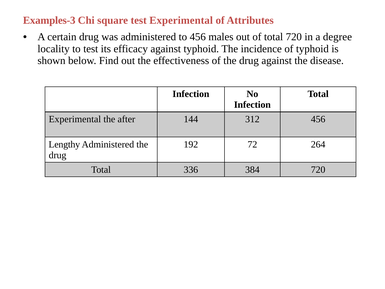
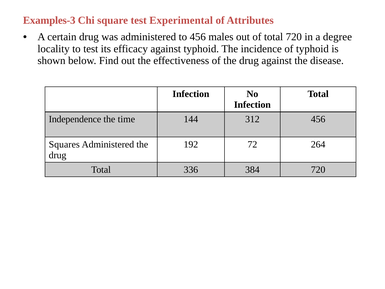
Experimental: Experimental -> Independence (75, 119)
after: after -> time (126, 119)
Lengthy: Lengthy -> Squares (64, 144)
